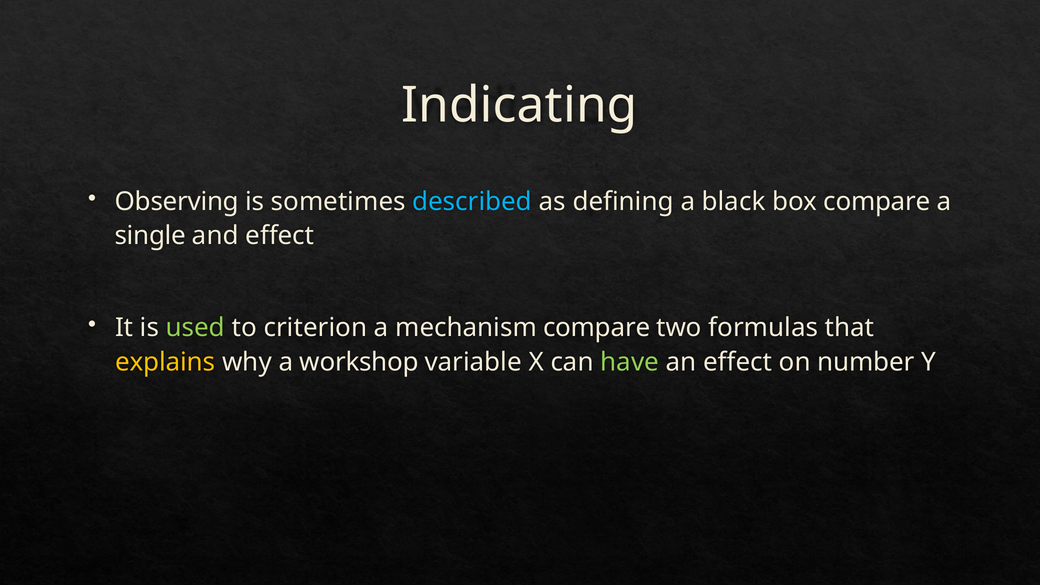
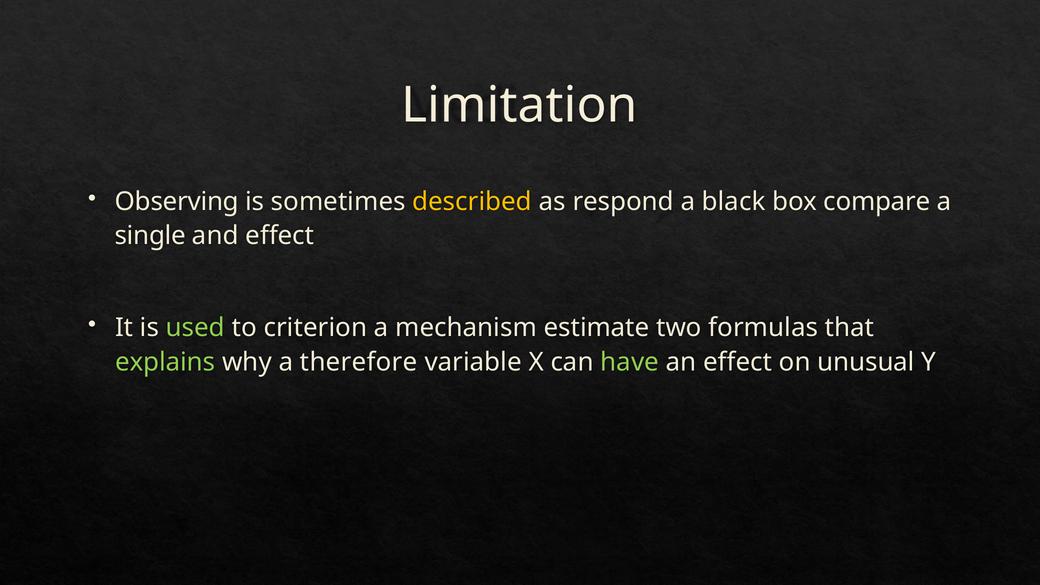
Indicating: Indicating -> Limitation (519, 105)
described colour: light blue -> yellow (472, 202)
defining: defining -> respond (623, 202)
mechanism compare: compare -> estimate (597, 328)
explains colour: yellow -> light green (165, 362)
workshop: workshop -> therefore (359, 362)
number: number -> unusual (866, 362)
